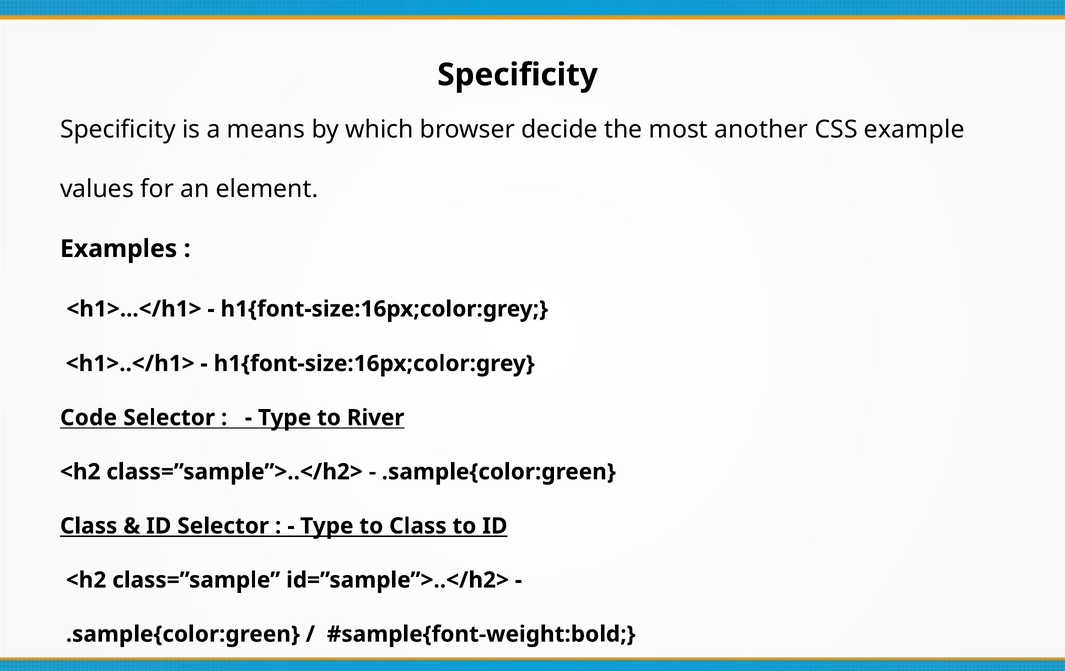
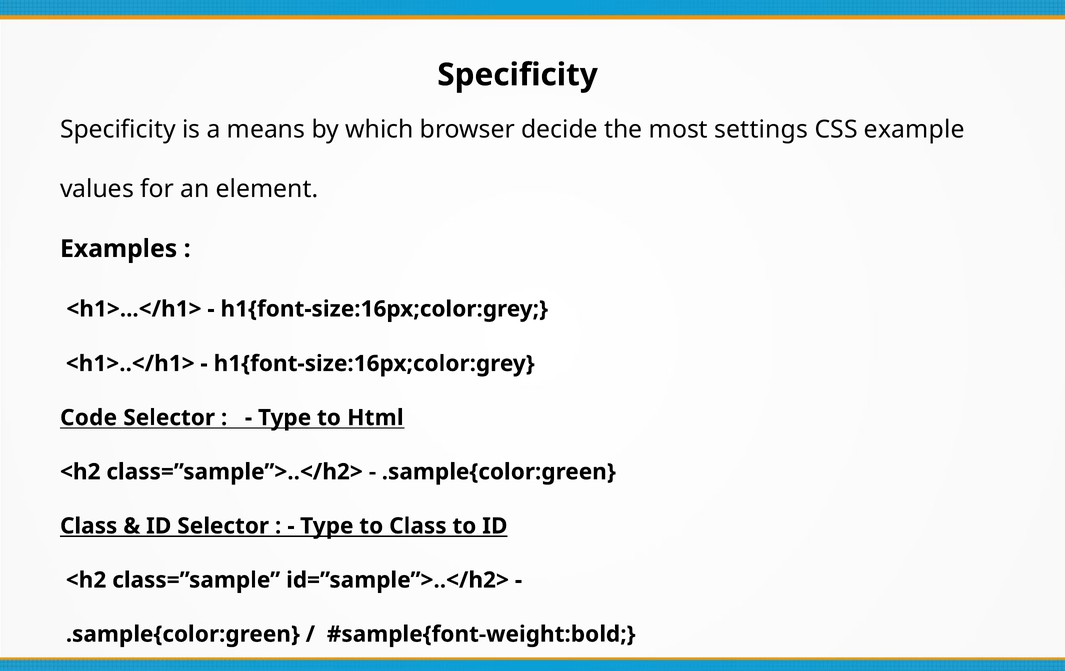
another: another -> settings (761, 130)
River: River -> Html (375, 418)
